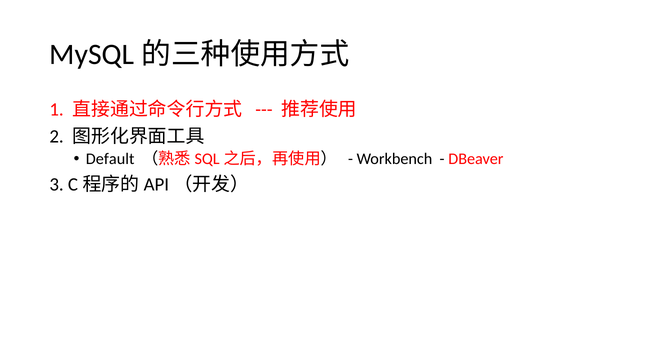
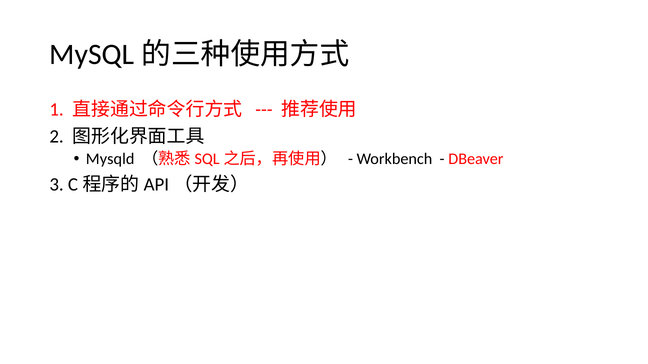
Default: Default -> Mysqld (110, 159)
